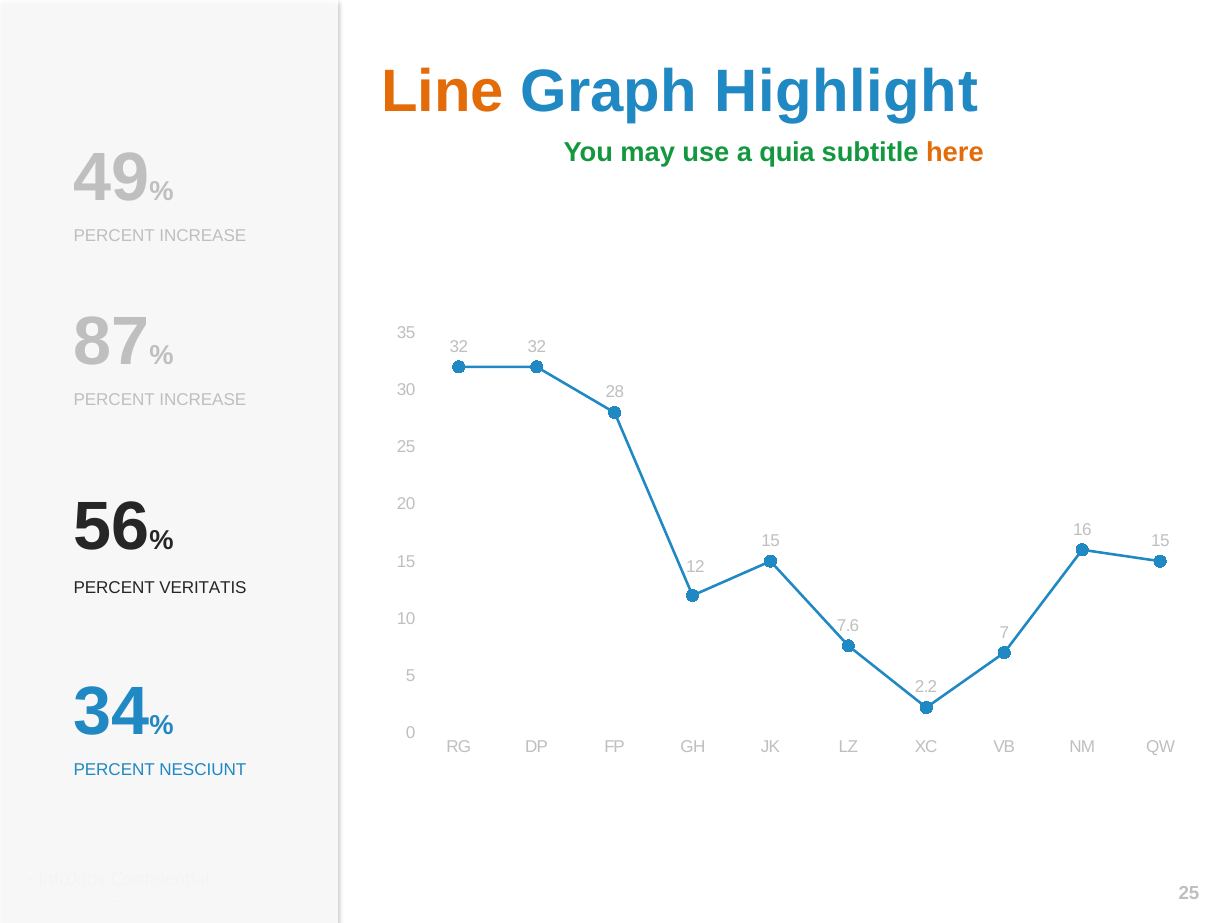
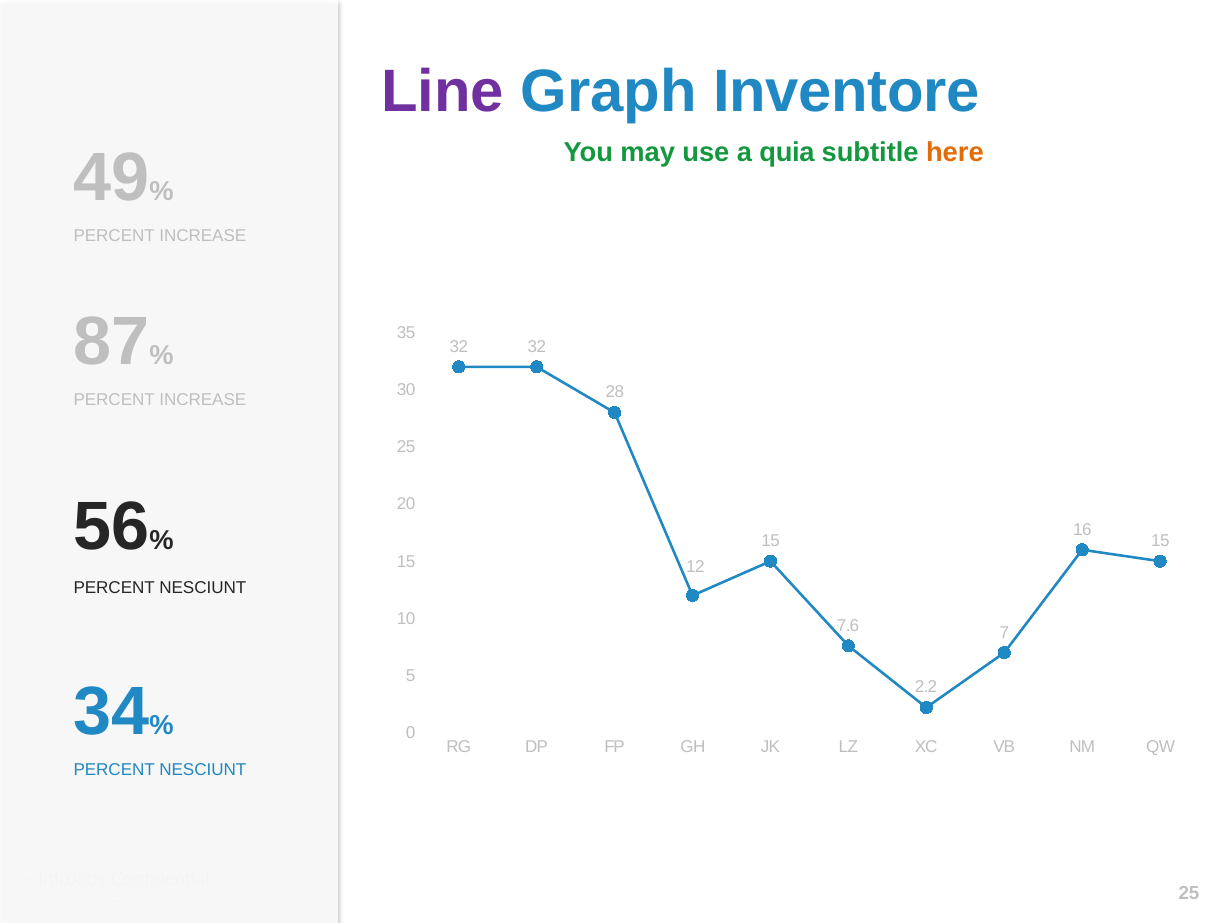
Line colour: orange -> purple (443, 91)
Highlight: Highlight -> Inventore (847, 91)
VERITATIS: VERITATIS -> NESCIUNT (203, 588)
